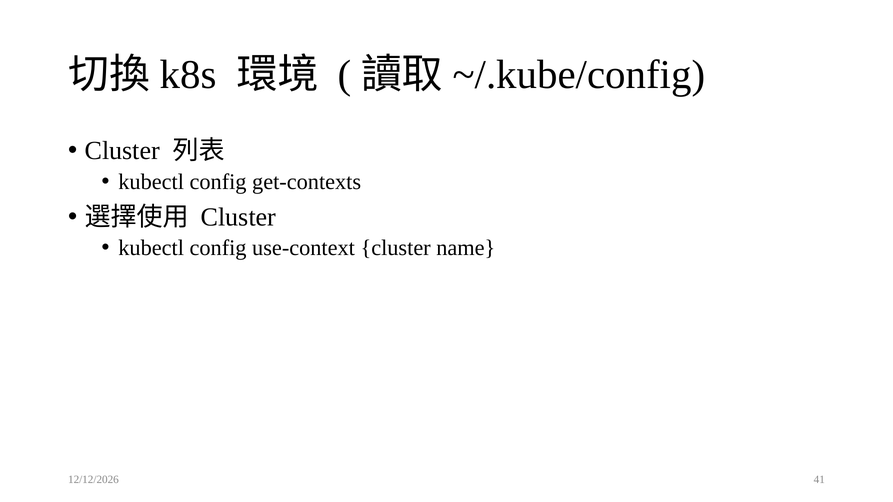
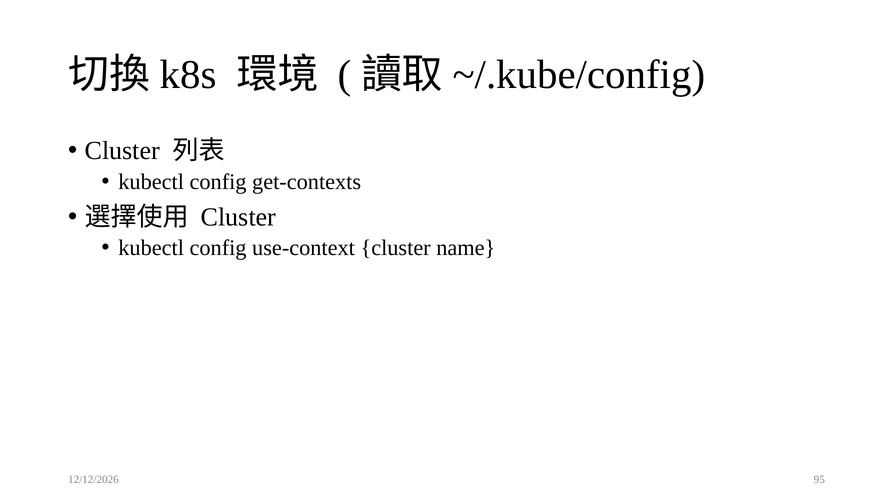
41: 41 -> 95 (819, 480)
